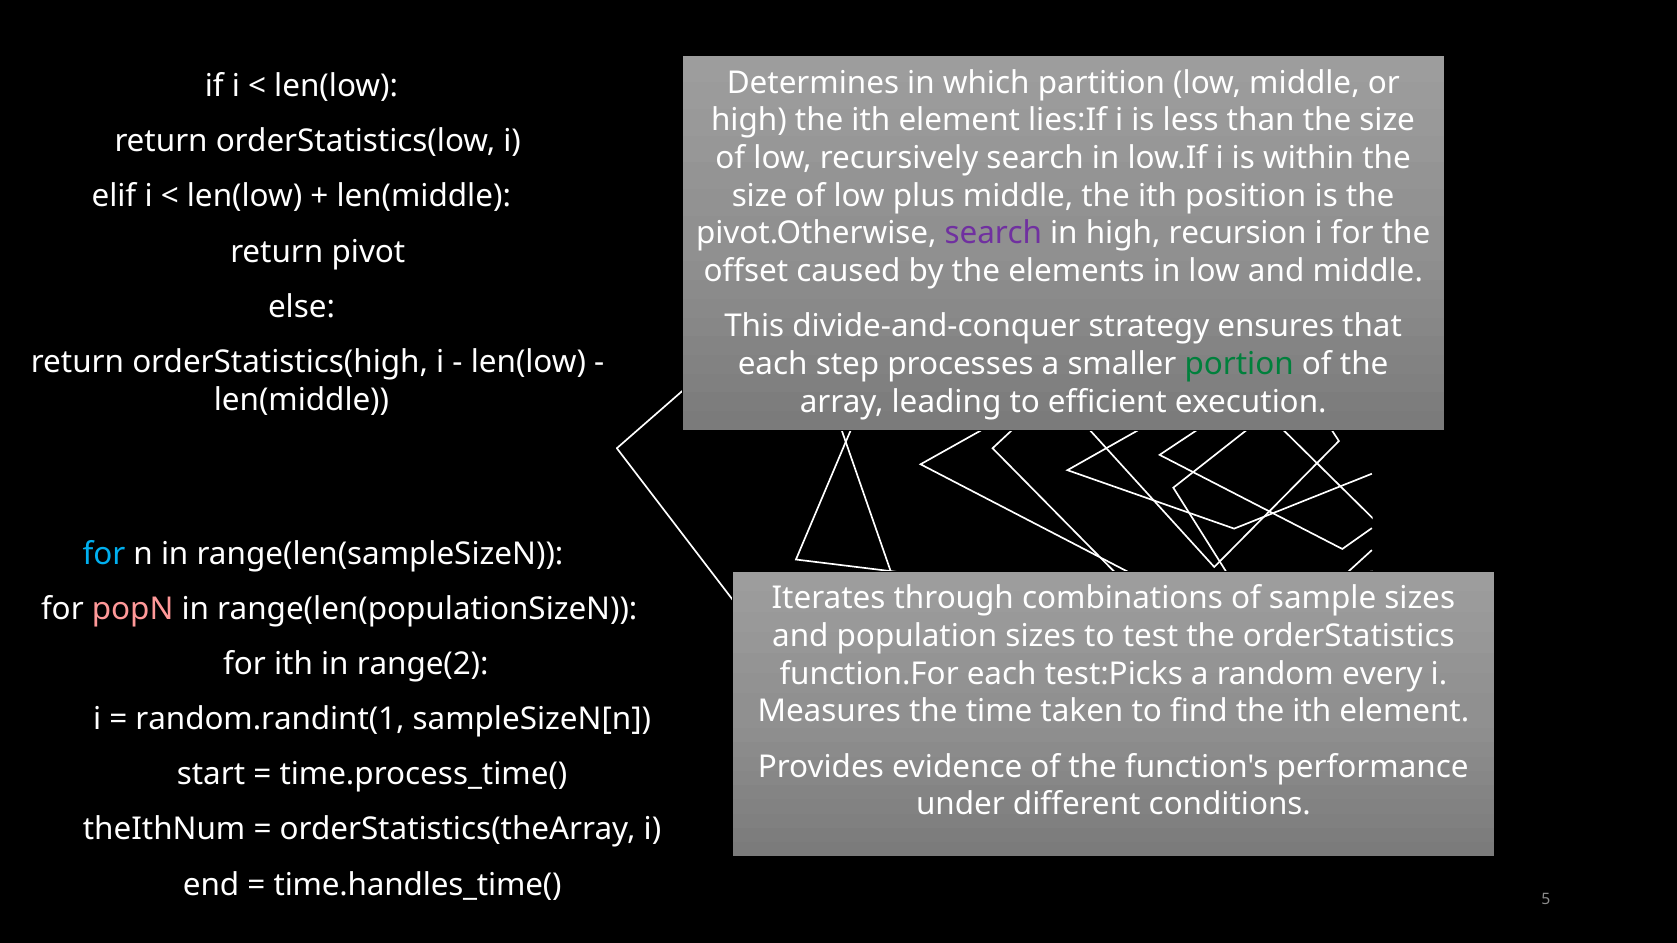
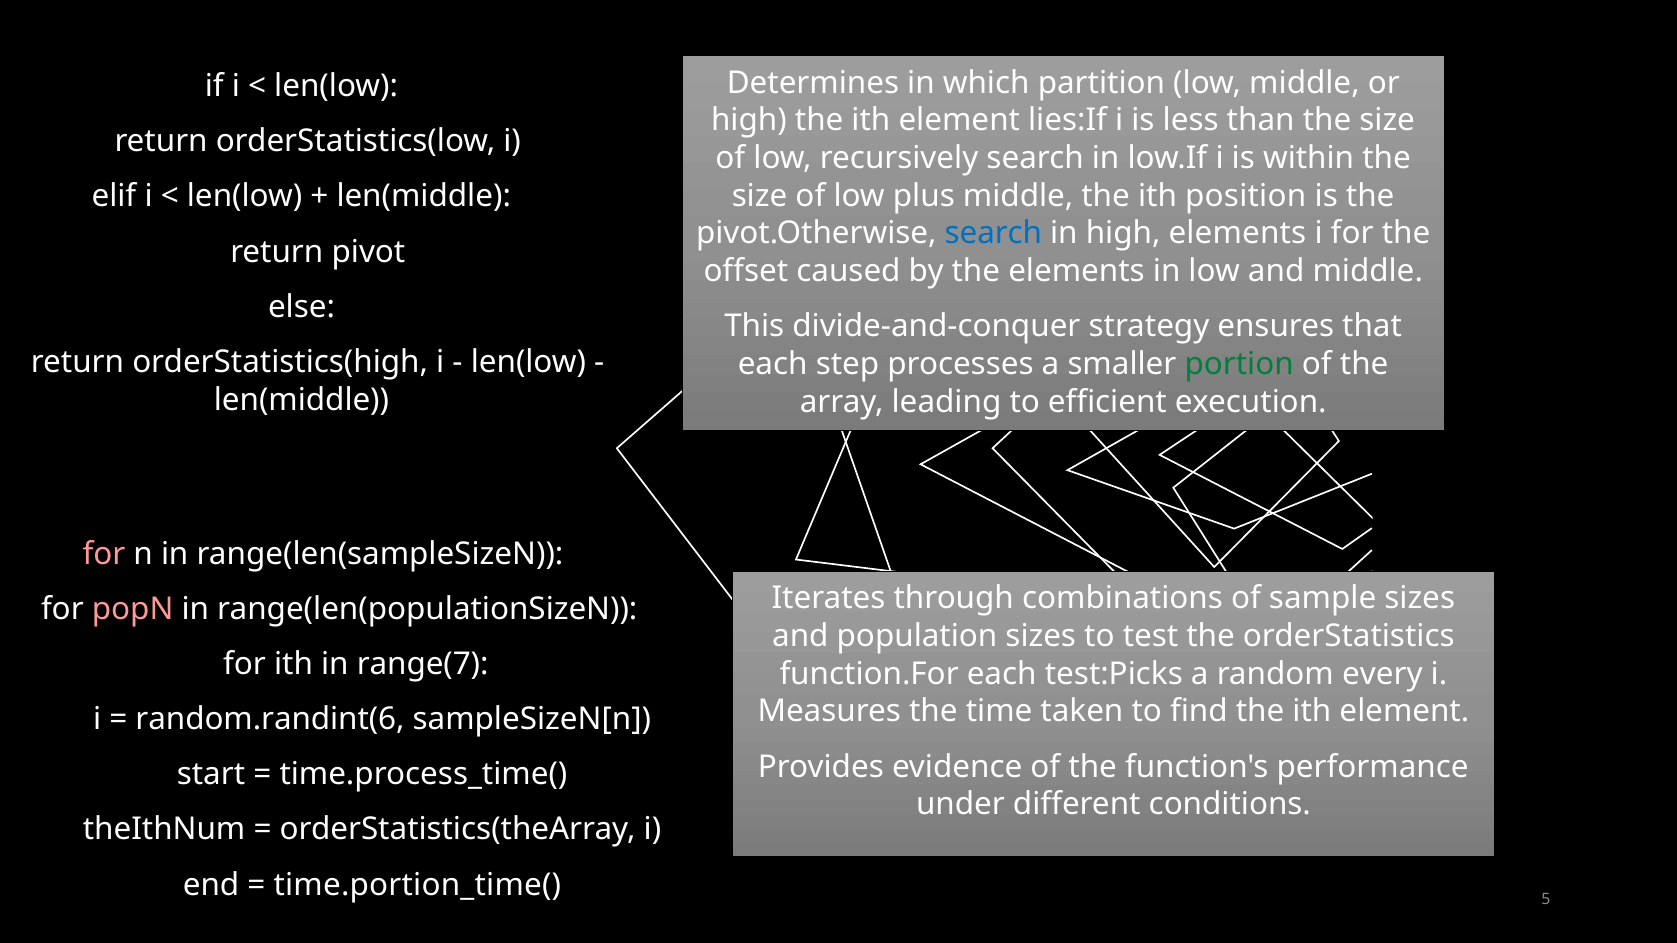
search colour: purple -> blue (993, 234)
high recursion: recursion -> elements (1237, 234)
for colour: light blue -> pink (104, 554)
range(2: range(2 -> range(7 (423, 664)
random.randint(1: random.randint(1 -> random.randint(6 (270, 719)
time.handles_time(: time.handles_time( -> time.portion_time( (417, 885)
